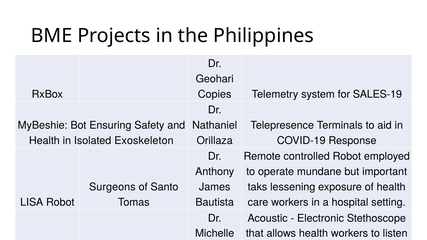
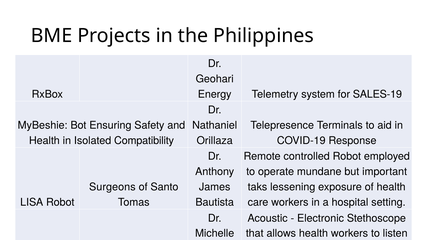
Copies: Copies -> Energy (215, 94)
Exoskeleton: Exoskeleton -> Compatibility (144, 141)
